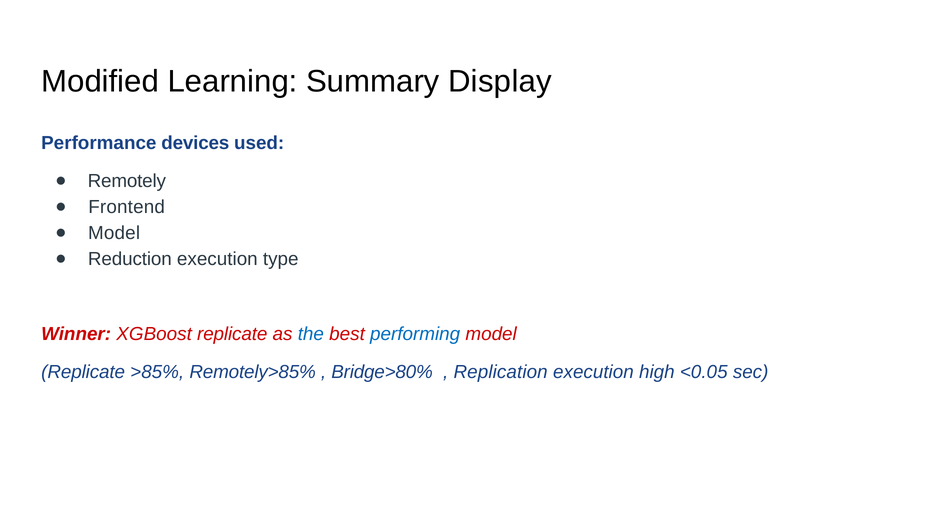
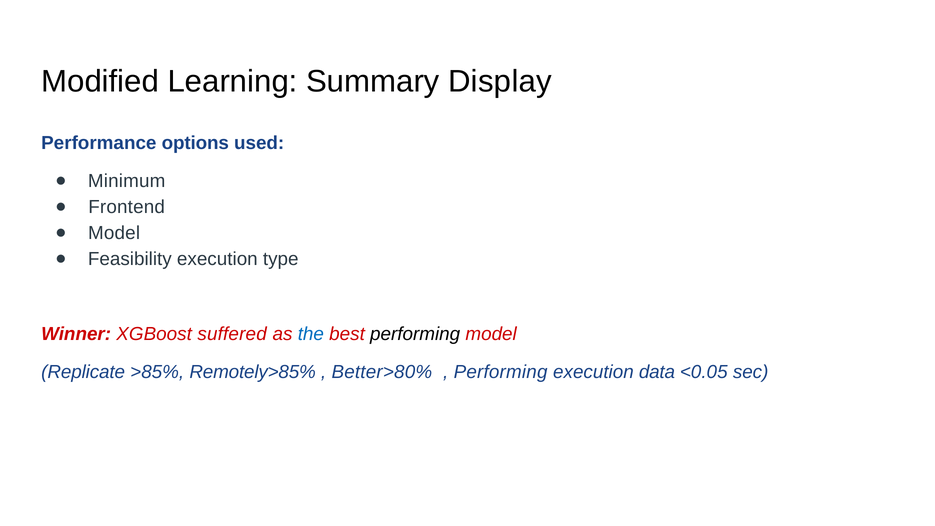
devices: devices -> options (195, 143)
Remotely: Remotely -> Minimum (127, 181)
Reduction: Reduction -> Feasibility (130, 259)
XGBoost replicate: replicate -> suffered (232, 334)
performing colour: blue -> black (415, 334)
Bridge>80%: Bridge>80% -> Better>80% (382, 372)
Replication: Replication -> Performing (501, 372)
high: high -> data (657, 372)
